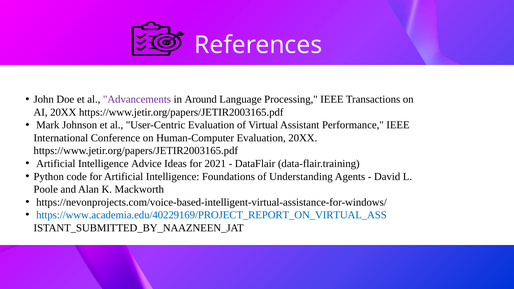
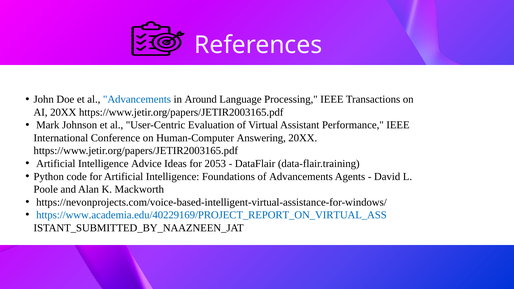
Advancements colour: purple -> blue (137, 99)
Human-Computer Evaluation: Evaluation -> Answering (261, 138)
2021: 2021 -> 2053 (215, 164)
of Understanding: Understanding -> Advancements (301, 177)
